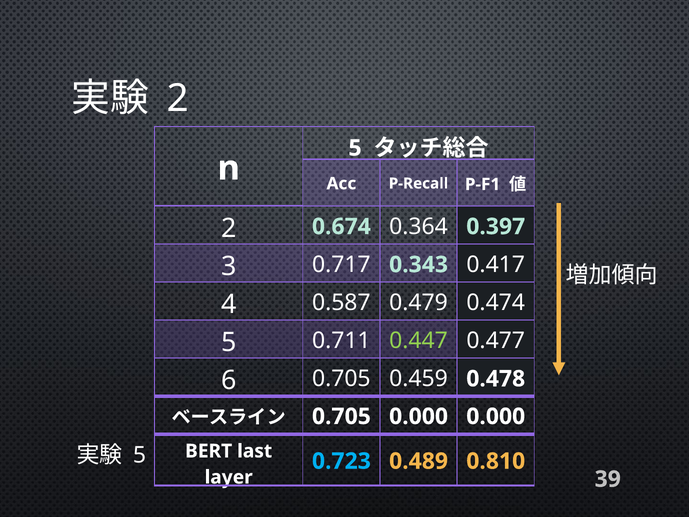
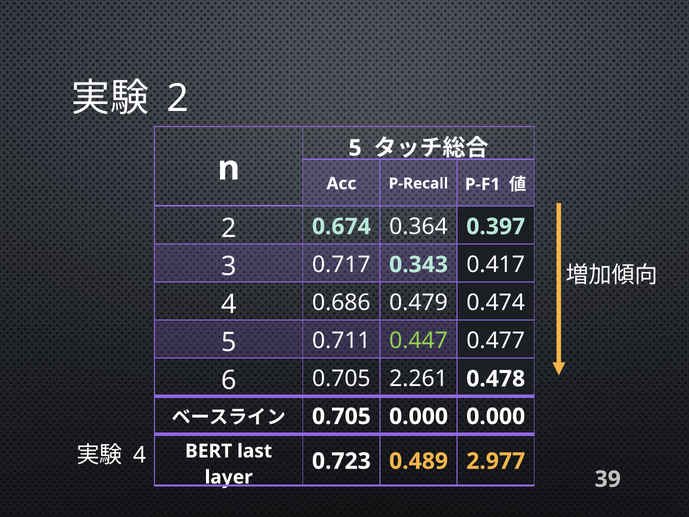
0.587: 0.587 -> 0.686 (341, 303)
0.459: 0.459 -> 2.261 (419, 379)
5: 5 -> 4 (140, 455)
0.723 colour: light blue -> white (341, 461)
0.810: 0.810 -> 2.977 (496, 461)
